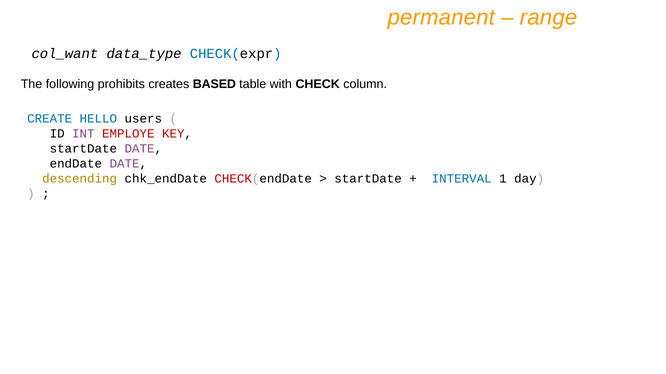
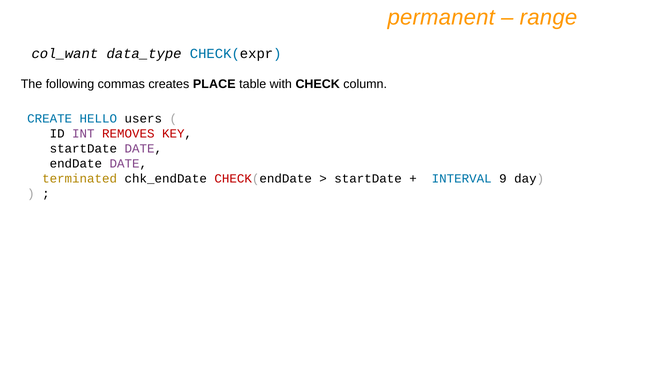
prohibits: prohibits -> commas (121, 84)
BASED: BASED -> PLACE (214, 84)
EMPLOYE: EMPLOYE -> REMOVES (128, 134)
descending: descending -> terminated (80, 179)
1: 1 -> 9 (503, 179)
